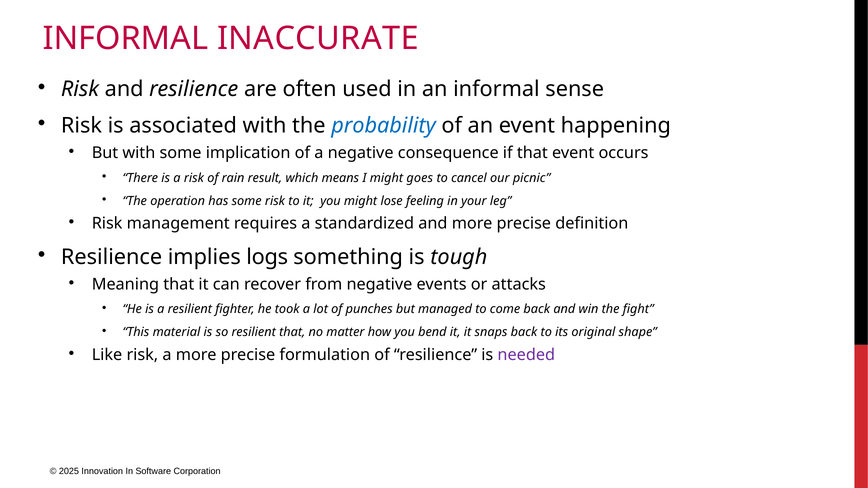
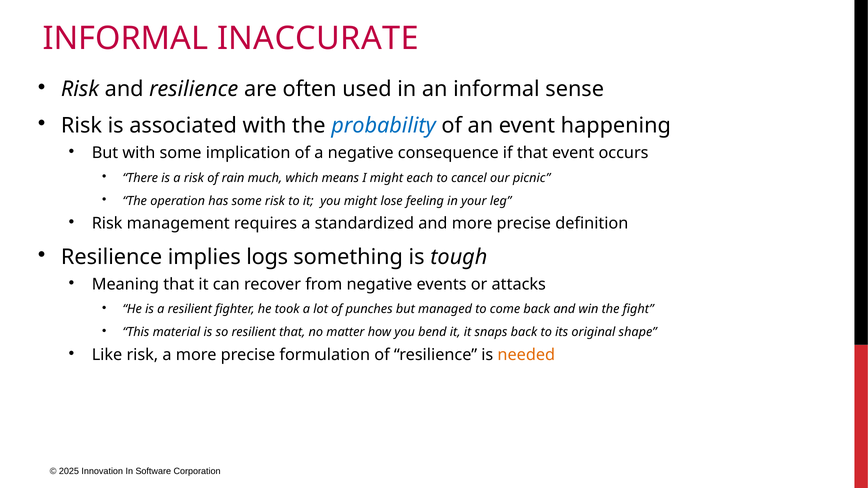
result: result -> much (265, 178)
goes: goes -> each (420, 178)
needed colour: purple -> orange (526, 355)
